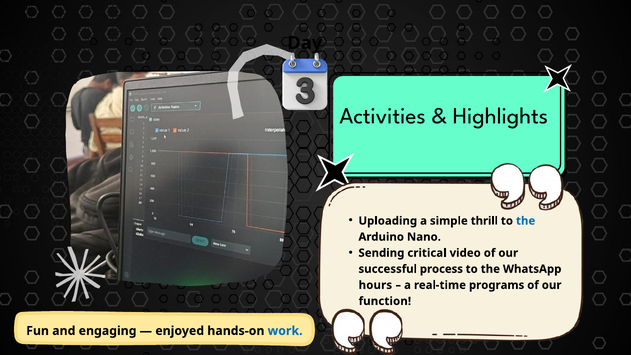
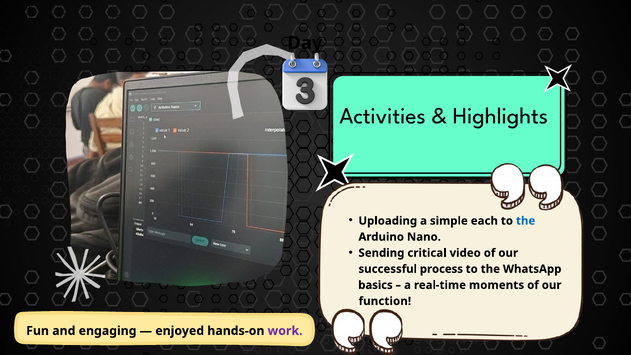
thrill: thrill -> each (484, 221)
hours: hours -> basics (375, 285)
programs: programs -> moments (497, 285)
work colour: blue -> purple (285, 331)
